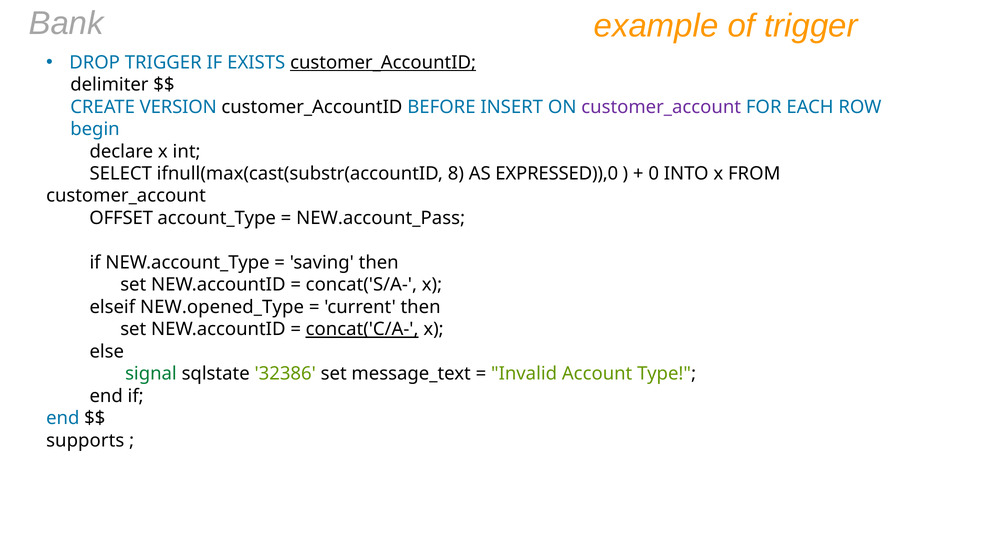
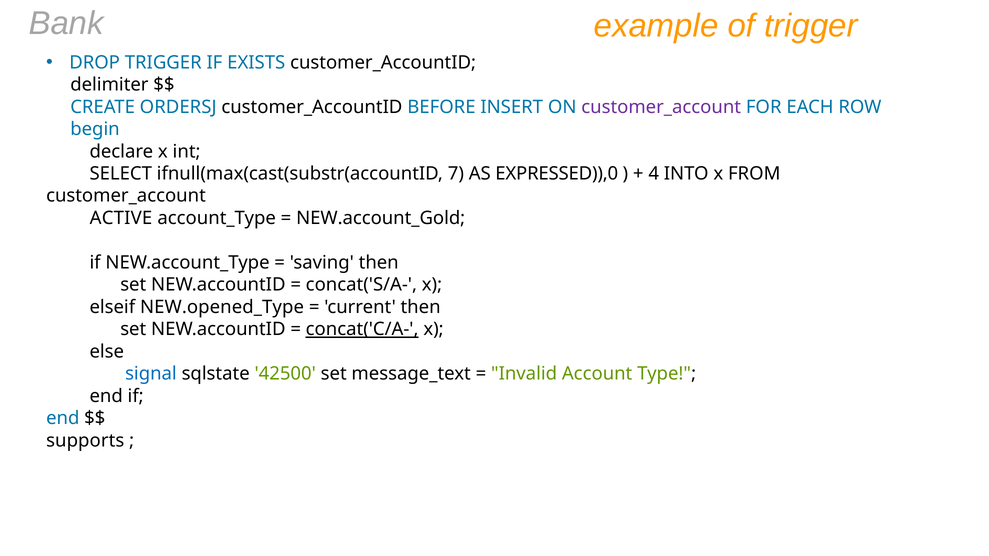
customer_AccountID underline: present -> none (383, 62)
VERSION: VERSION -> ORDERSJ (178, 107)
8: 8 -> 7 (456, 174)
0: 0 -> 4 (654, 174)
OFFSET: OFFSET -> ACTIVE (121, 218)
NEW.account_Pass: NEW.account_Pass -> NEW.account_Gold (381, 218)
signal colour: green -> blue (151, 374)
32386: 32386 -> 42500 (285, 374)
